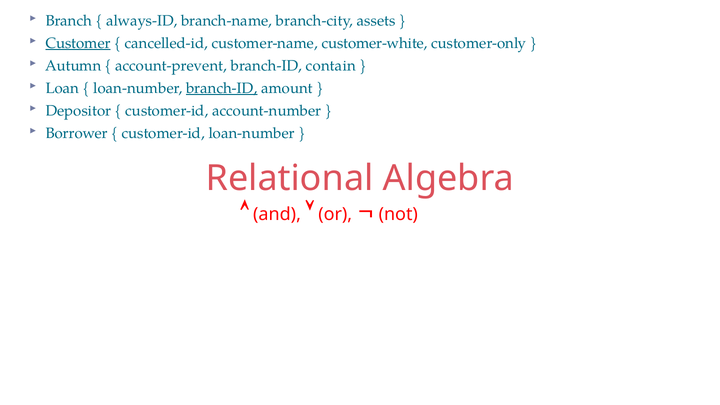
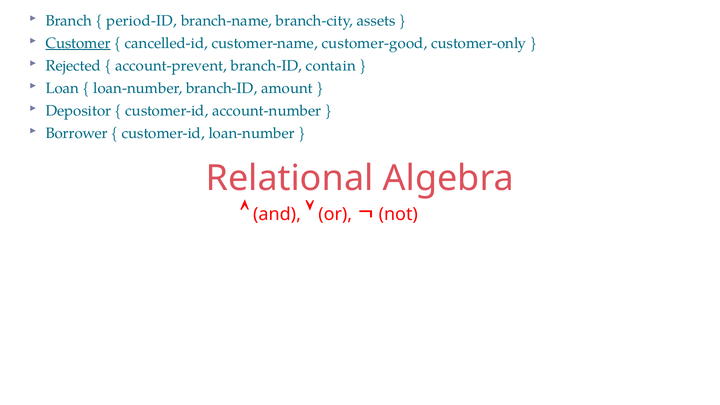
always-ID: always-ID -> period-ID (142, 21)
customer-white: customer-white -> customer-good (375, 43)
Autumn: Autumn -> Rejected (73, 66)
branch-ID underline: present -> none (222, 88)
